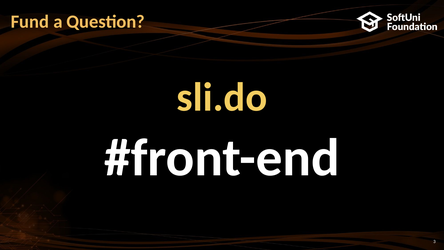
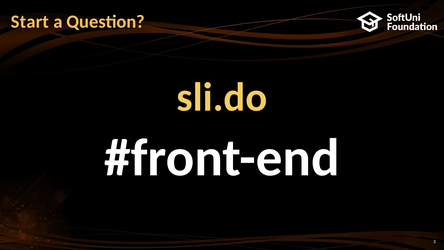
Fund: Fund -> Start (30, 22)
